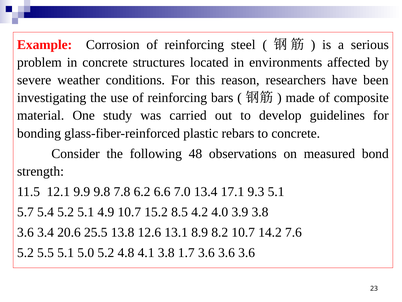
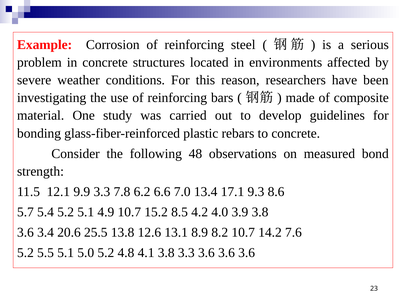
9.9 9.8: 9.8 -> 3.3 (102, 191)
9.3 5.1: 5.1 -> 8.6 (276, 191)
3.8 1.7: 1.7 -> 3.3 (186, 252)
